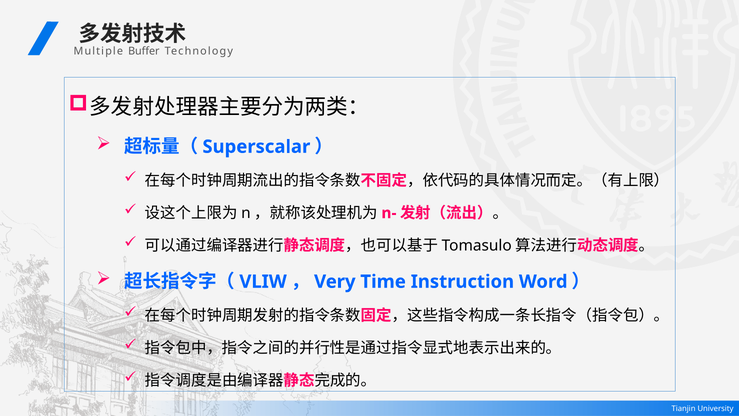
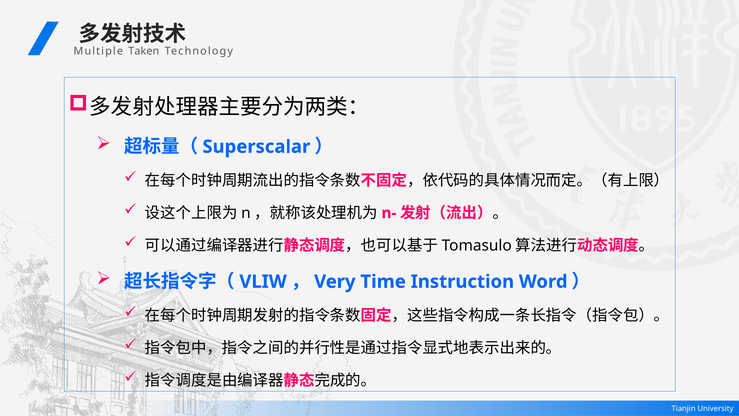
Buffer: Buffer -> Taken (144, 51)
